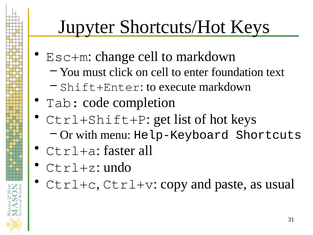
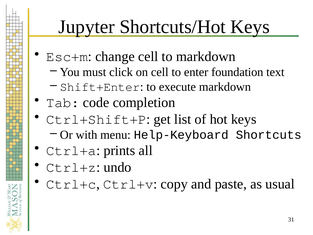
faster: faster -> prints (119, 150)
